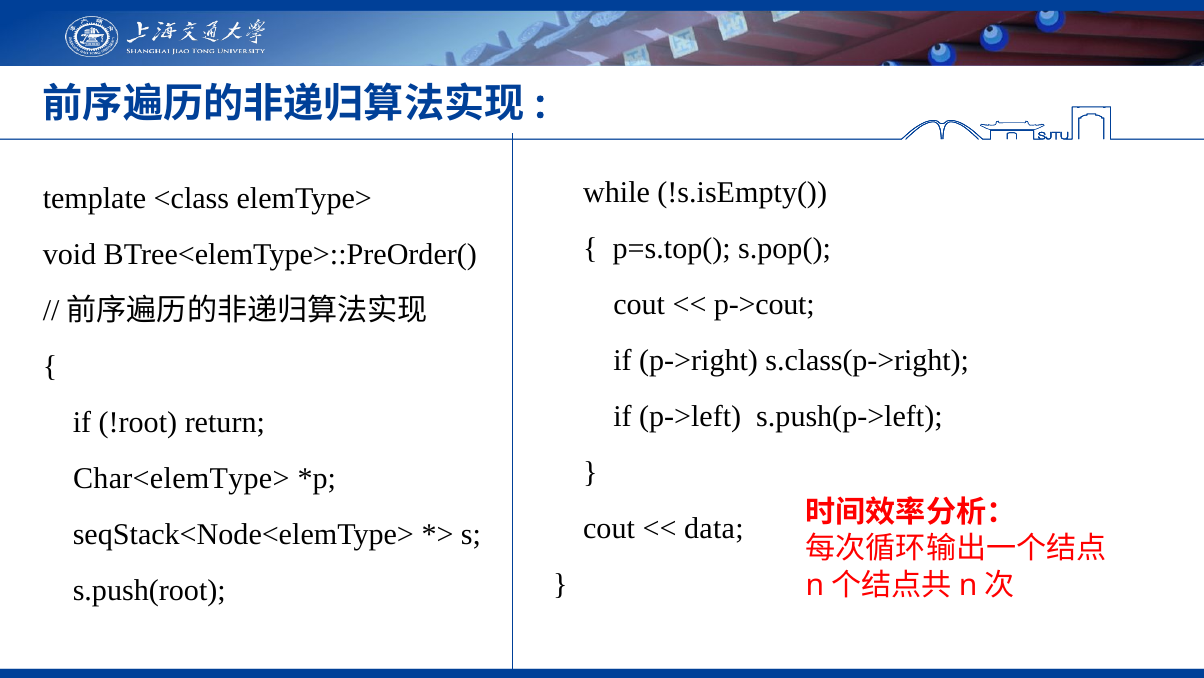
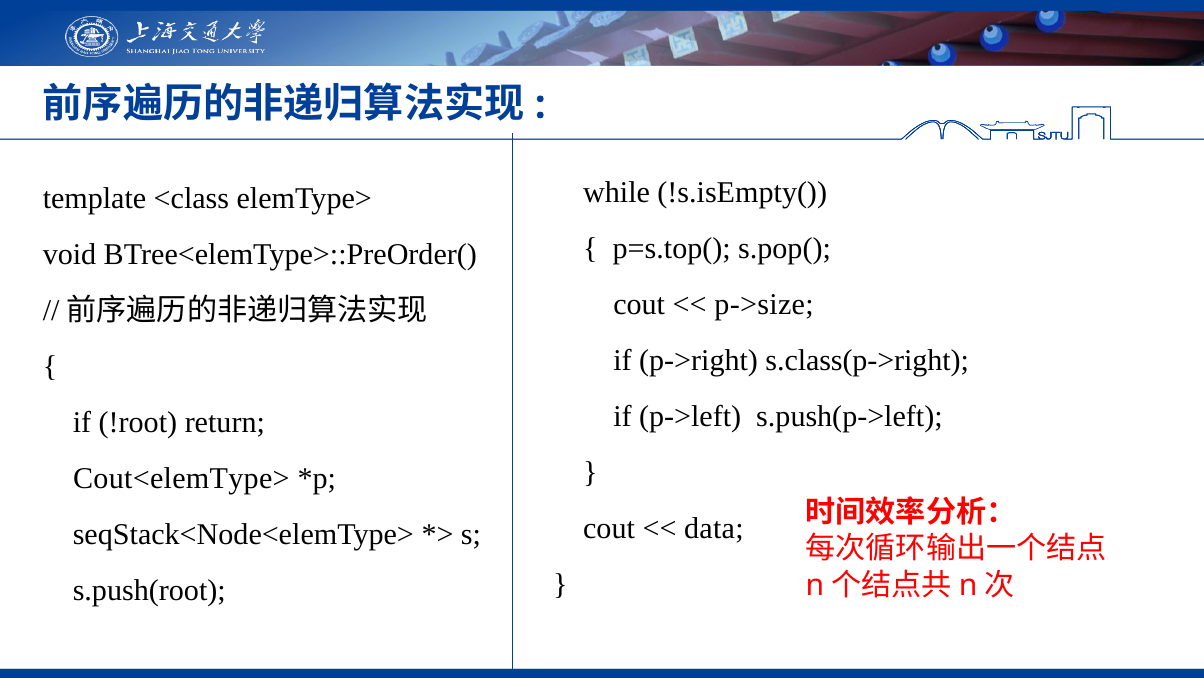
p->cout: p->cout -> p->size (764, 305)
Char<elemType>: Char<elemType> -> Cout<elemType> (181, 478)
